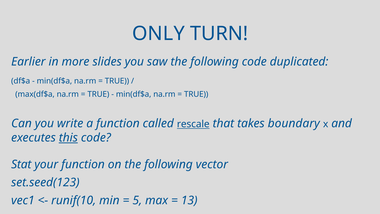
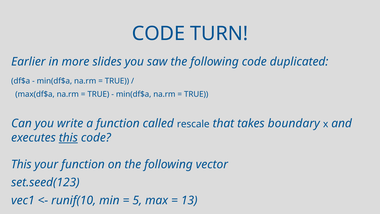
ONLY: ONLY -> CODE (159, 34)
rescale underline: present -> none (193, 124)
Stat: Stat -> This (21, 164)
